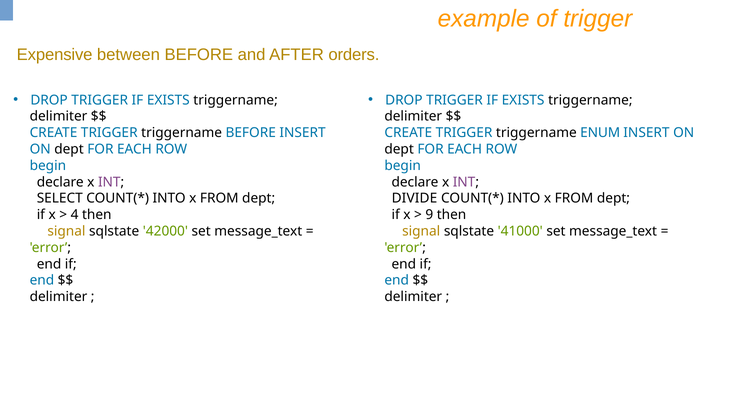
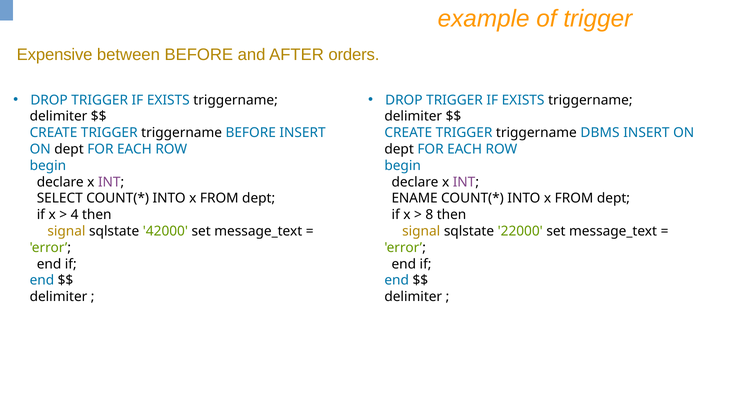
ENUM: ENUM -> DBMS (600, 133)
DIVIDE: DIVIDE -> ENAME (415, 198)
9: 9 -> 8 (429, 215)
41000: 41000 -> 22000 (520, 231)
